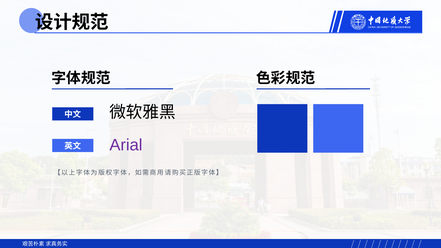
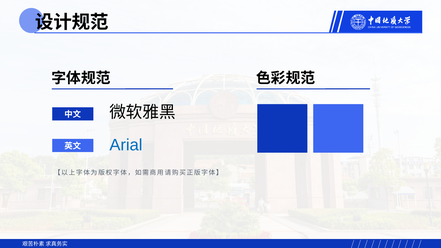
Arial colour: purple -> blue (126, 145)
